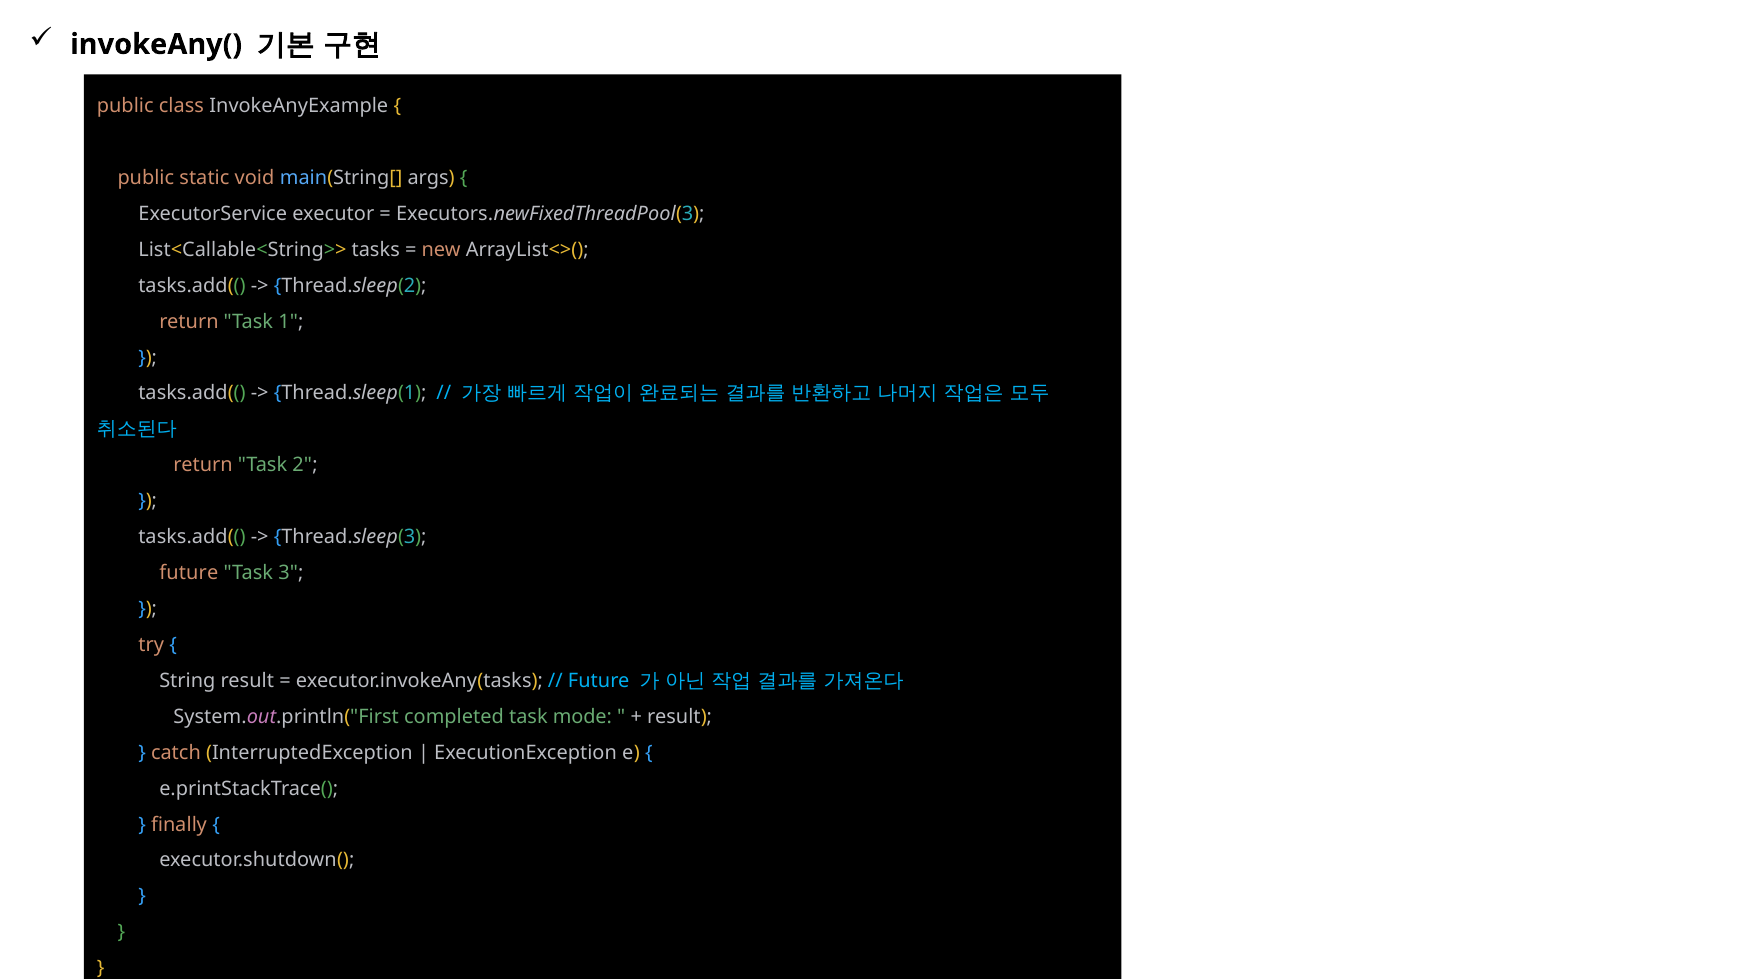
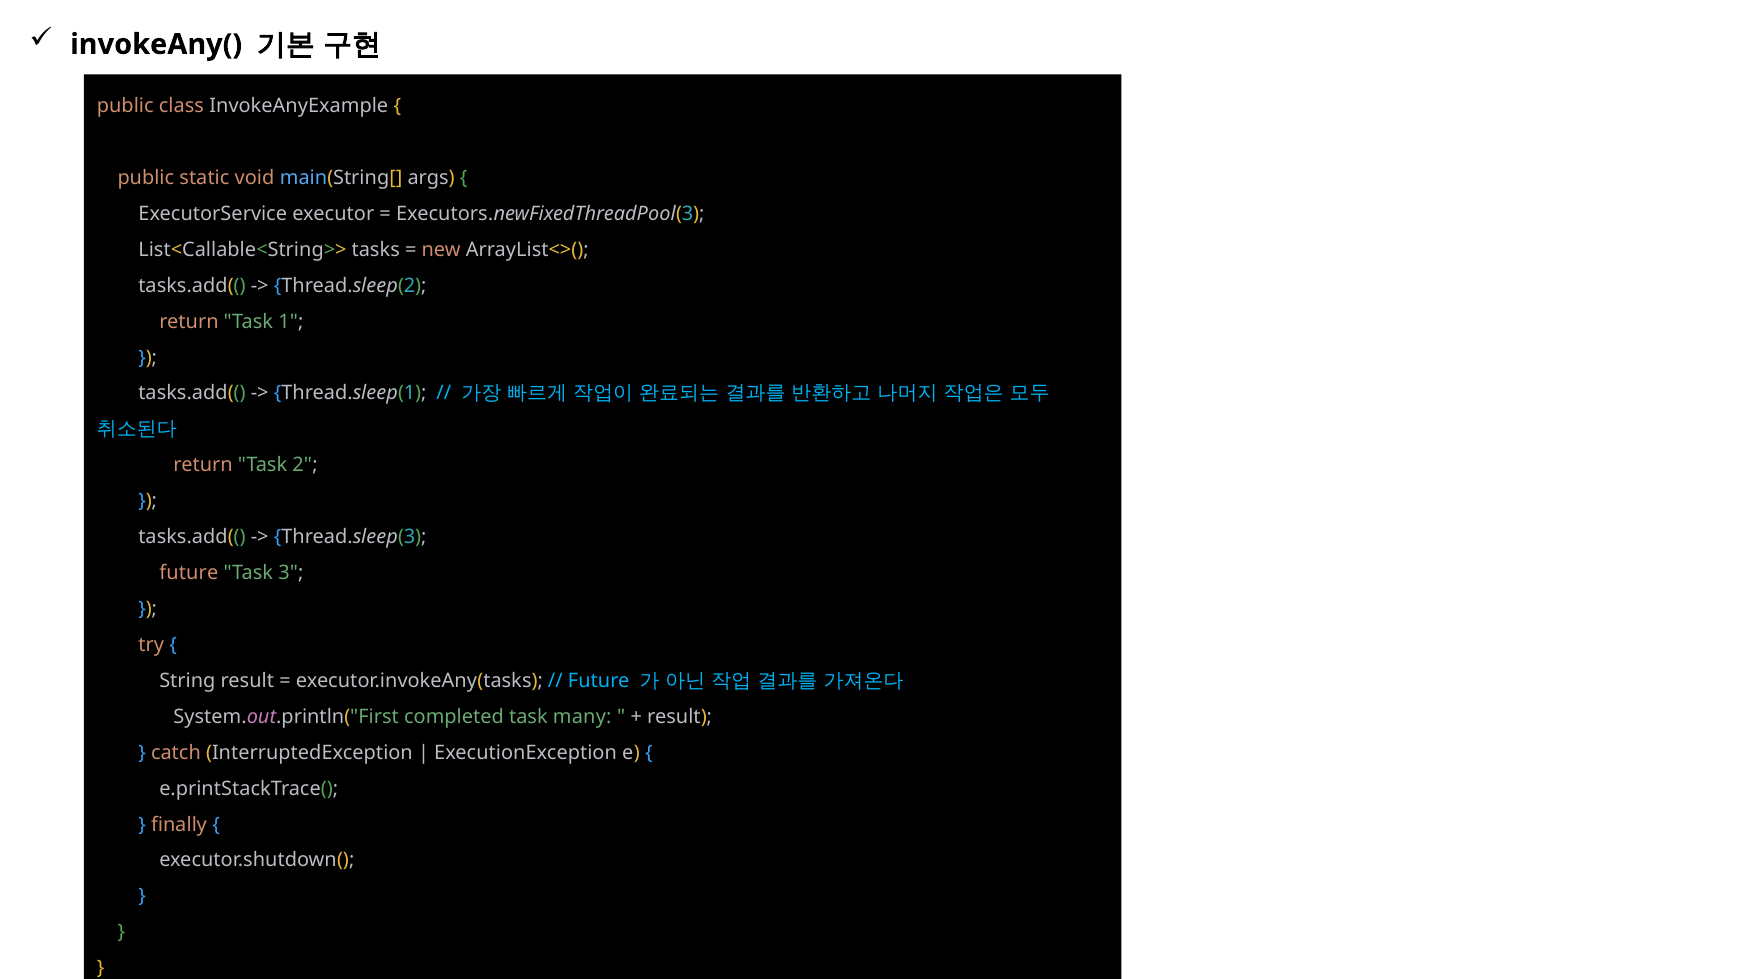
mode: mode -> many (582, 717)
